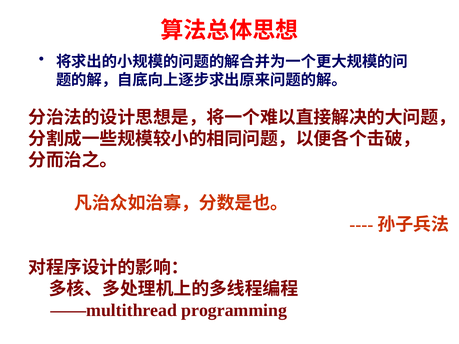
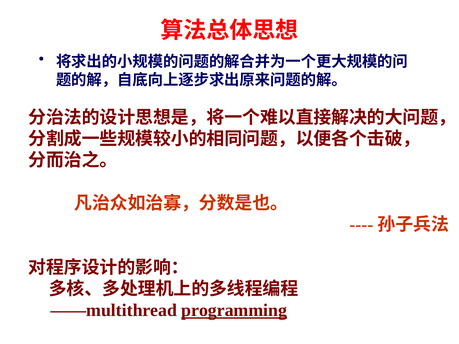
programming underline: none -> present (234, 311)
